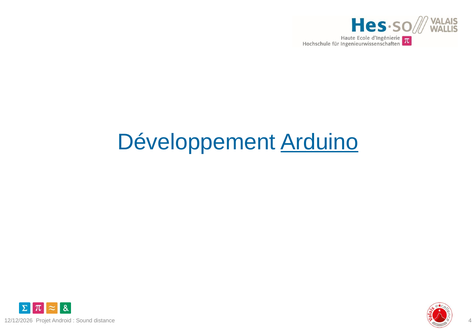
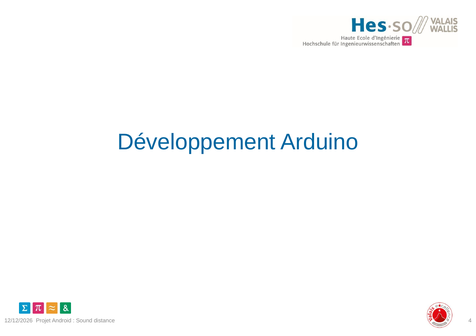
Arduino underline: present -> none (320, 142)
